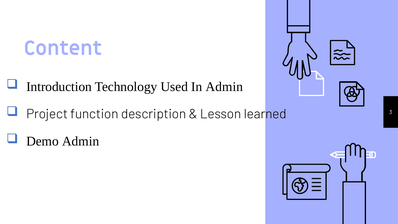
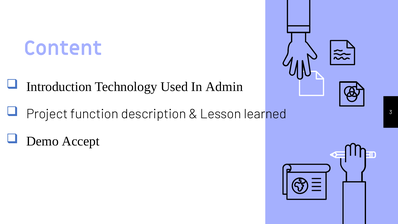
Demo Admin: Admin -> Accept (81, 141)
